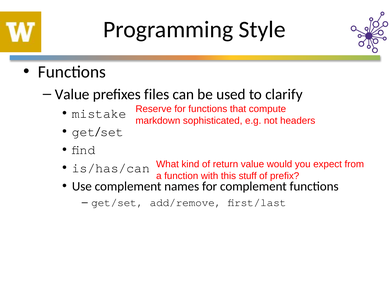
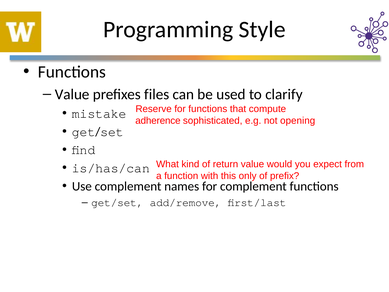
markdown: markdown -> adherence (158, 121)
headers: headers -> opening (298, 121)
stuff: stuff -> only (248, 176)
